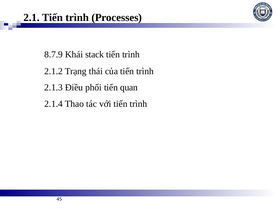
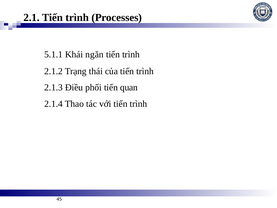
8.7.9: 8.7.9 -> 5.1.1 (54, 54)
stack: stack -> ngăn (94, 54)
